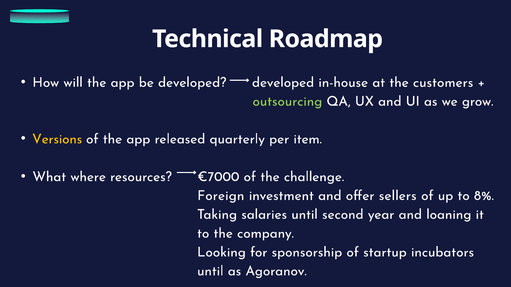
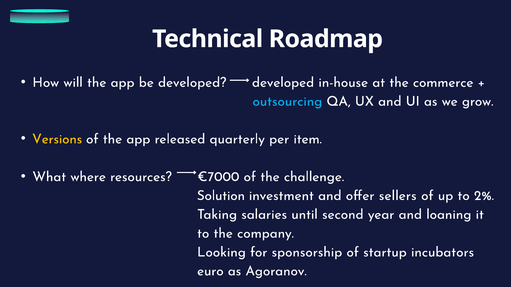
customers: customers -> commerce (443, 83)
outsourcing colour: light green -> light blue (287, 101)
Foreign: Foreign -> Solution (221, 196)
8%: 8% -> 2% (484, 196)
until: until -> euro (210, 271)
